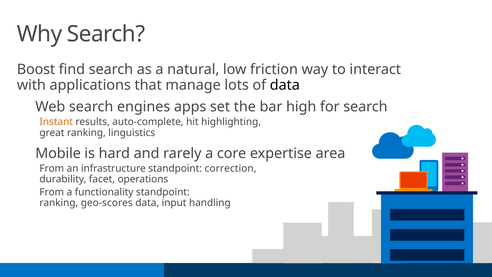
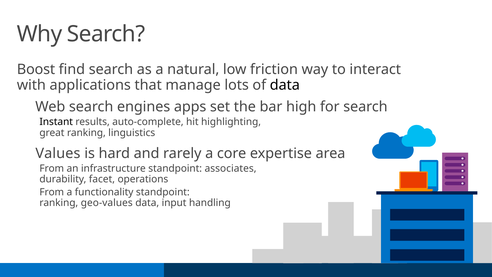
Instant colour: orange -> black (56, 122)
Mobile: Mobile -> Values (58, 153)
correction: correction -> associates (231, 168)
geo-scores: geo-scores -> geo-values (107, 203)
